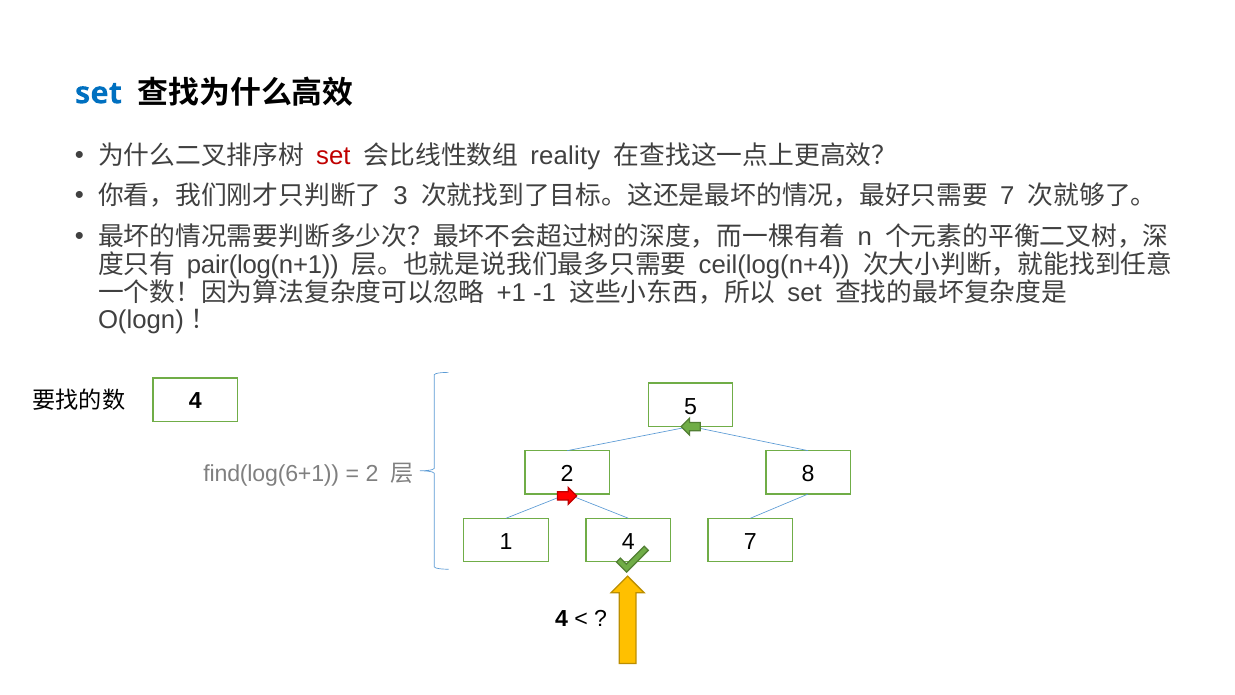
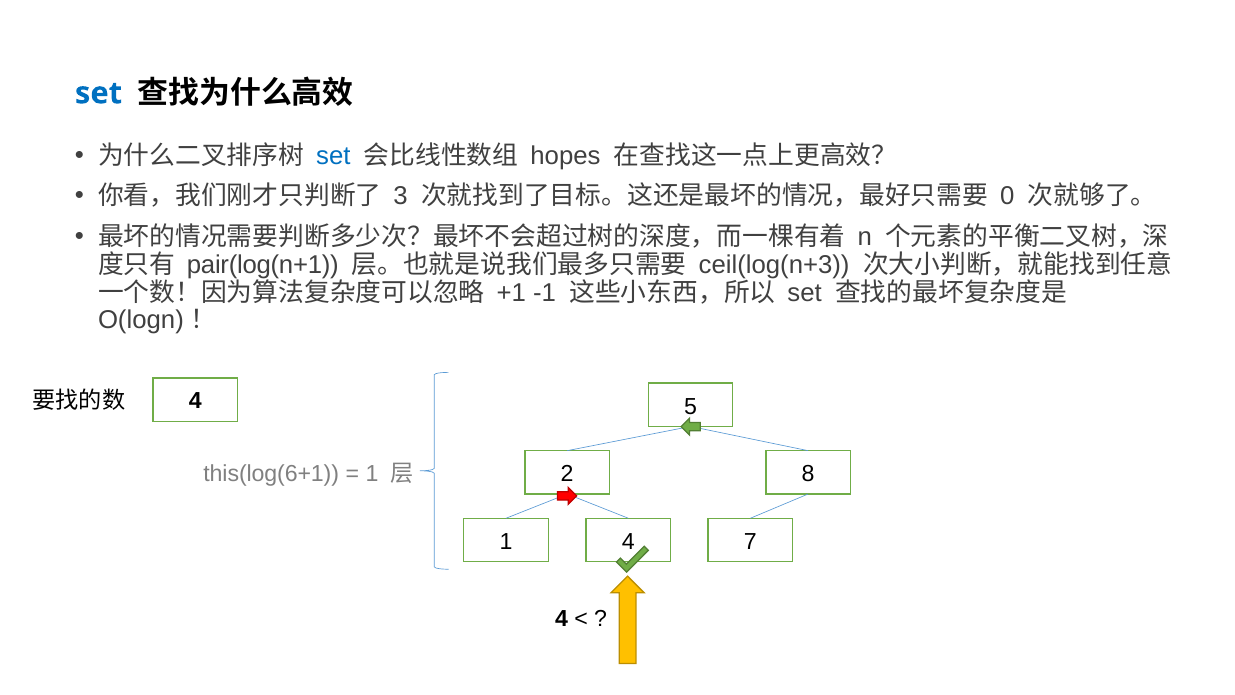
set colour: red -> blue (333, 156)
reality: reality -> hopes (565, 156)
7: 7 -> 0 (1007, 196)
ceil(log(n+4: ceil(log(n+4 -> ceil(log(n+3 (774, 265)
find(log(6+1: find(log(6+1 -> this(log(6+1 (271, 473)
2: 2 -> 1 (372, 473)
